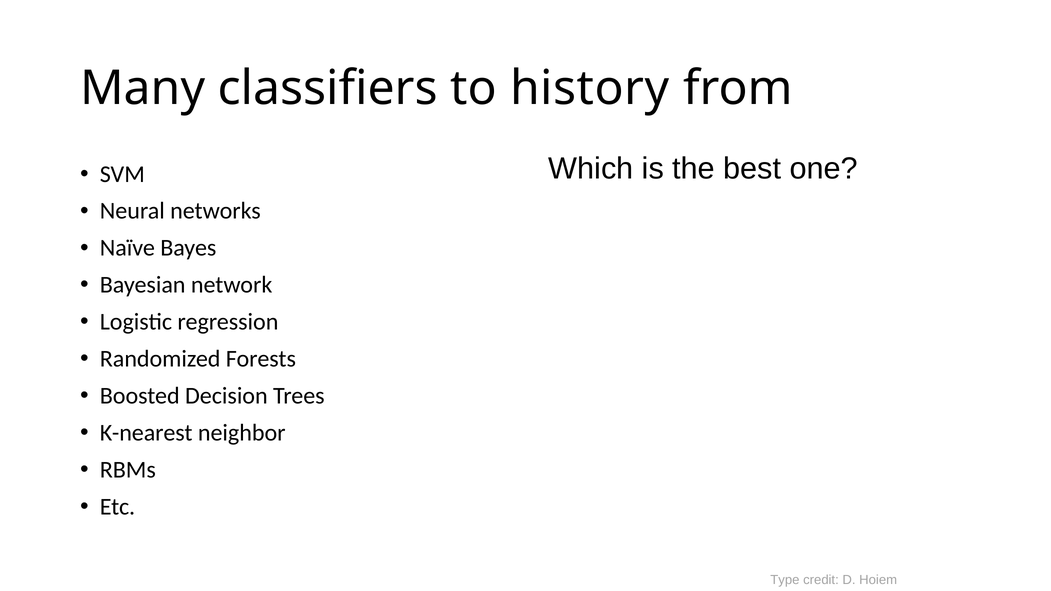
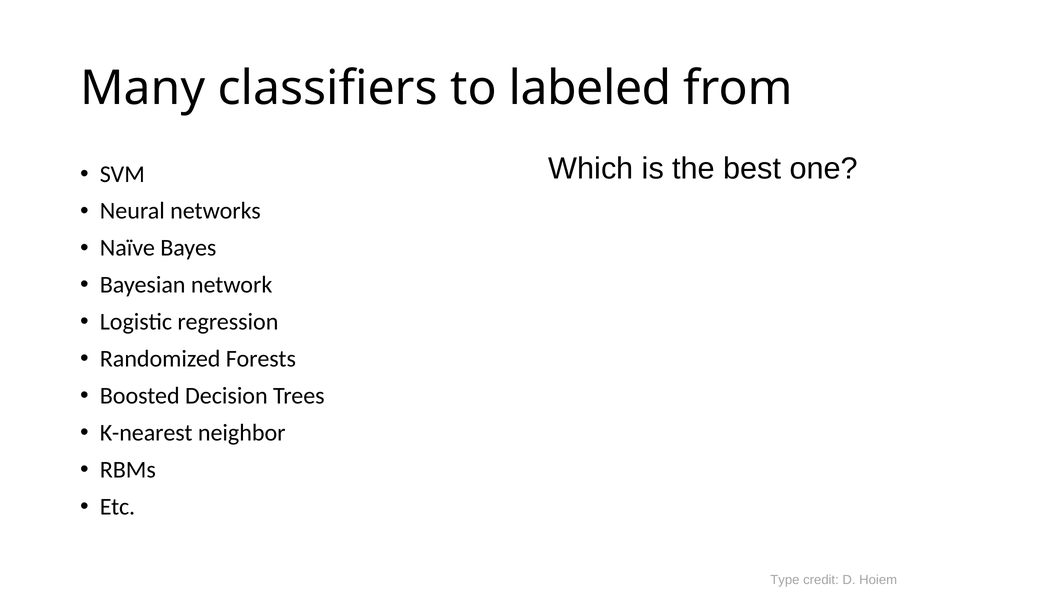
history: history -> labeled (590, 88)
